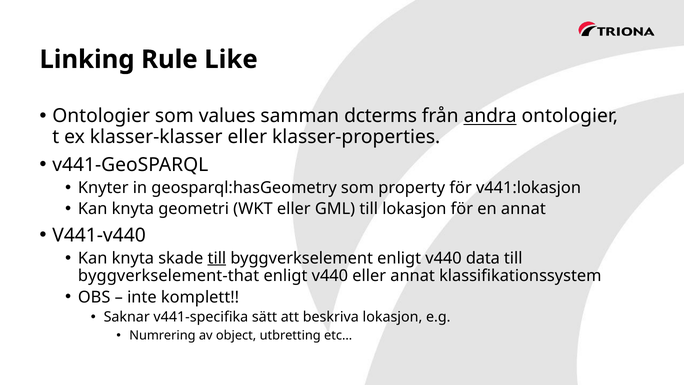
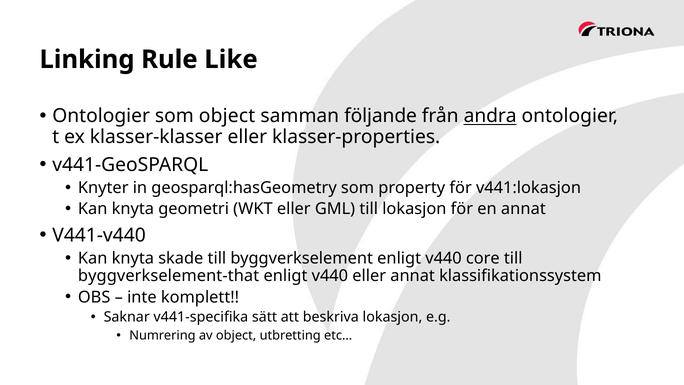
som values: values -> object (227, 116)
dcterms: dcterms -> följande (381, 116)
till underline: present -> none (217, 258)
data: data -> core (483, 258)
